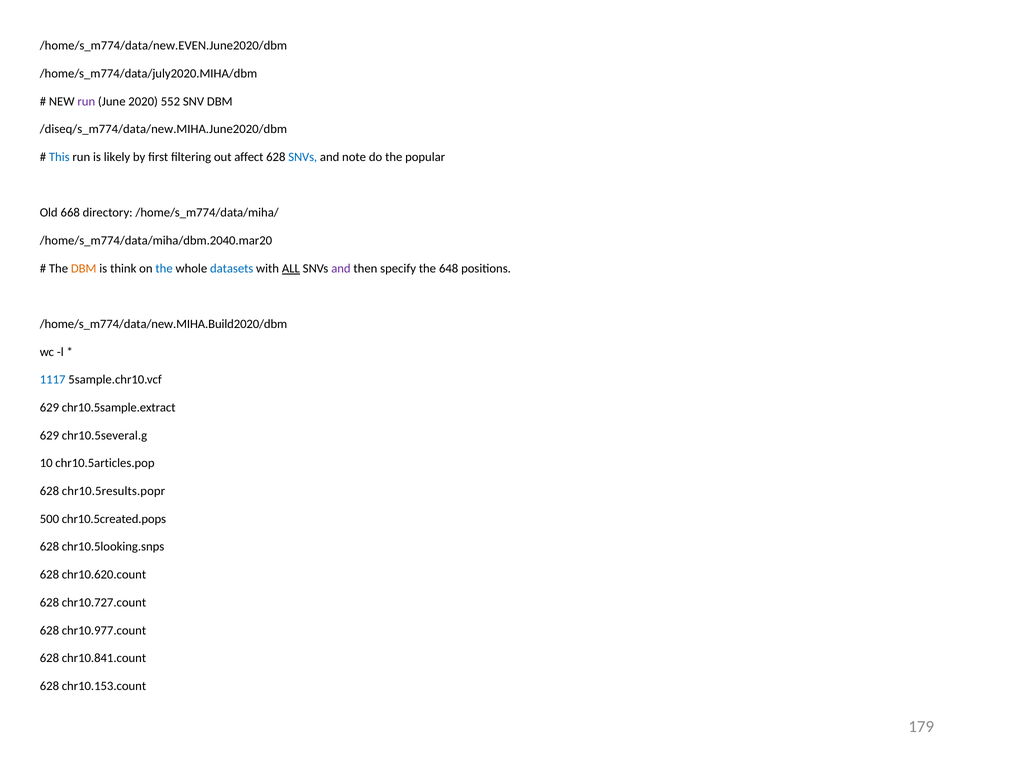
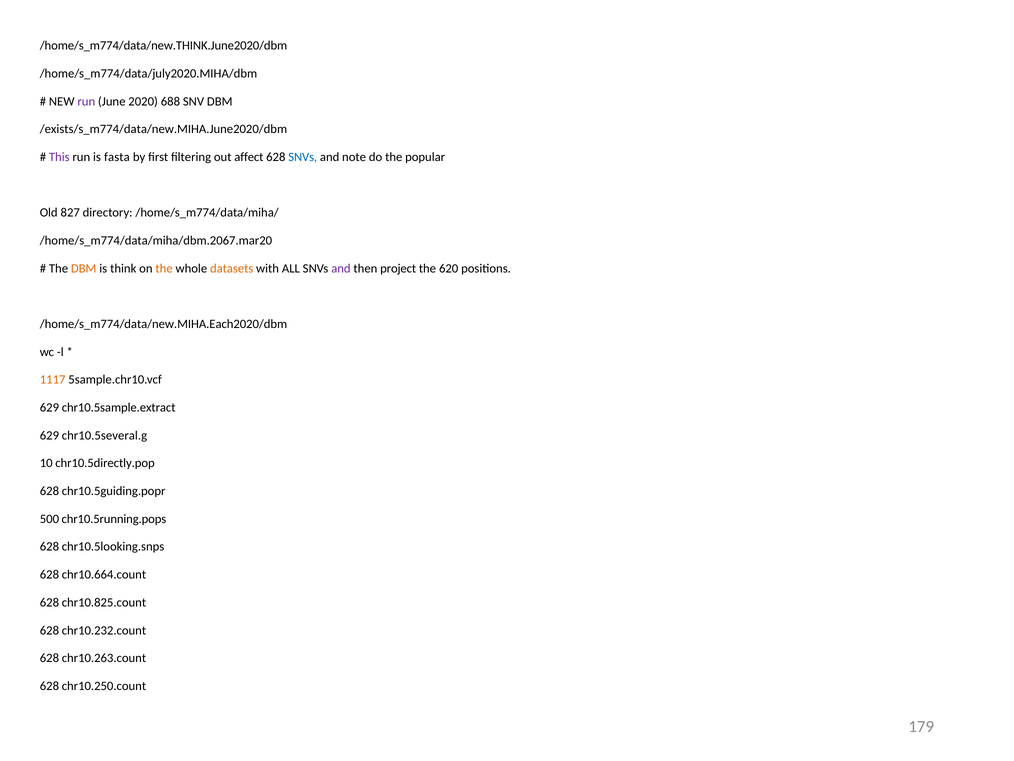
/home/s_m774/data/new.EVEN.June2020/dbm: /home/s_m774/data/new.EVEN.June2020/dbm -> /home/s_m774/data/new.THINK.June2020/dbm (164, 46)
552: 552 -> 688 (170, 101)
/diseq/s_m774/data/new.MIHA.June2020/dbm: /diseq/s_m774/data/new.MIHA.June2020/dbm -> /exists/s_m774/data/new.MIHA.June2020/dbm (163, 129)
This colour: blue -> purple (59, 157)
likely: likely -> fasta (117, 157)
668: 668 -> 827 (70, 213)
/home/s_m774/data/miha/dbm.2040.mar20: /home/s_m774/data/miha/dbm.2040.mar20 -> /home/s_m774/data/miha/dbm.2067.mar20 (156, 240)
the colour: blue -> orange (164, 268)
datasets colour: blue -> orange (232, 268)
ALL underline: present -> none (291, 268)
specify: specify -> project (398, 268)
648: 648 -> 620 (449, 268)
/home/s_m774/data/new.MIHA.Build2020/dbm: /home/s_m774/data/new.MIHA.Build2020/dbm -> /home/s_m774/data/new.MIHA.Each2020/dbm (163, 324)
1117 colour: blue -> orange (53, 379)
chr10.5articles.pop: chr10.5articles.pop -> chr10.5directly.pop (105, 463)
chr10.5results.popr: chr10.5results.popr -> chr10.5guiding.popr (114, 491)
chr10.5created.pops: chr10.5created.pops -> chr10.5running.pops (114, 519)
chr10.620.count: chr10.620.count -> chr10.664.count (104, 574)
chr10.727.count: chr10.727.count -> chr10.825.count (104, 602)
chr10.977.count: chr10.977.count -> chr10.232.count (104, 630)
chr10.841.count: chr10.841.count -> chr10.263.count (104, 658)
chr10.153.count: chr10.153.count -> chr10.250.count (104, 686)
